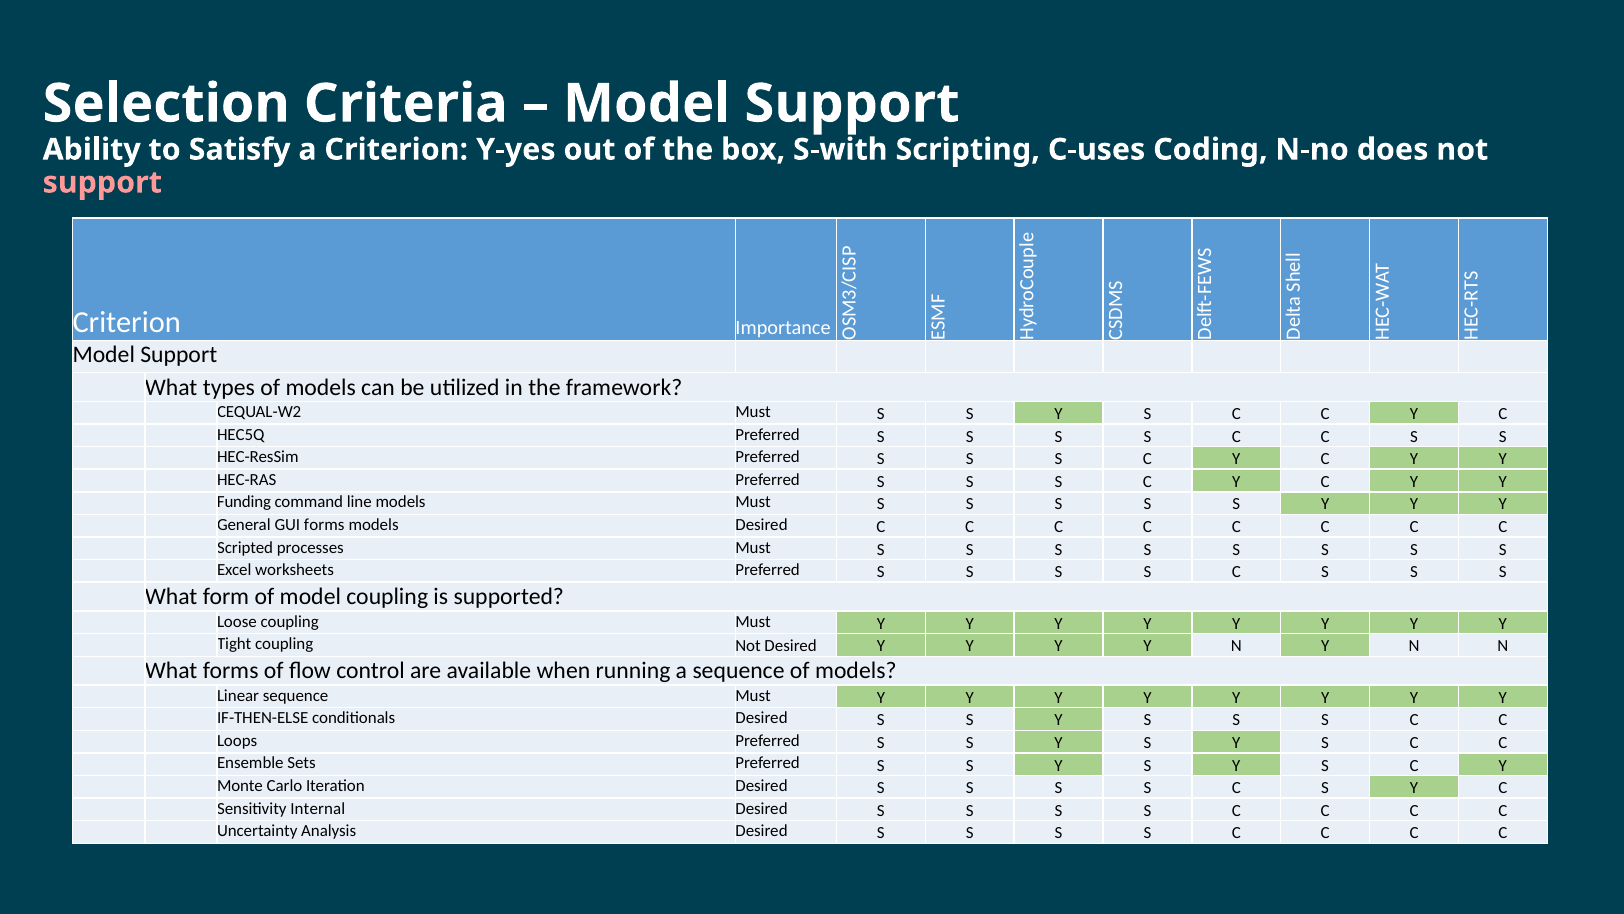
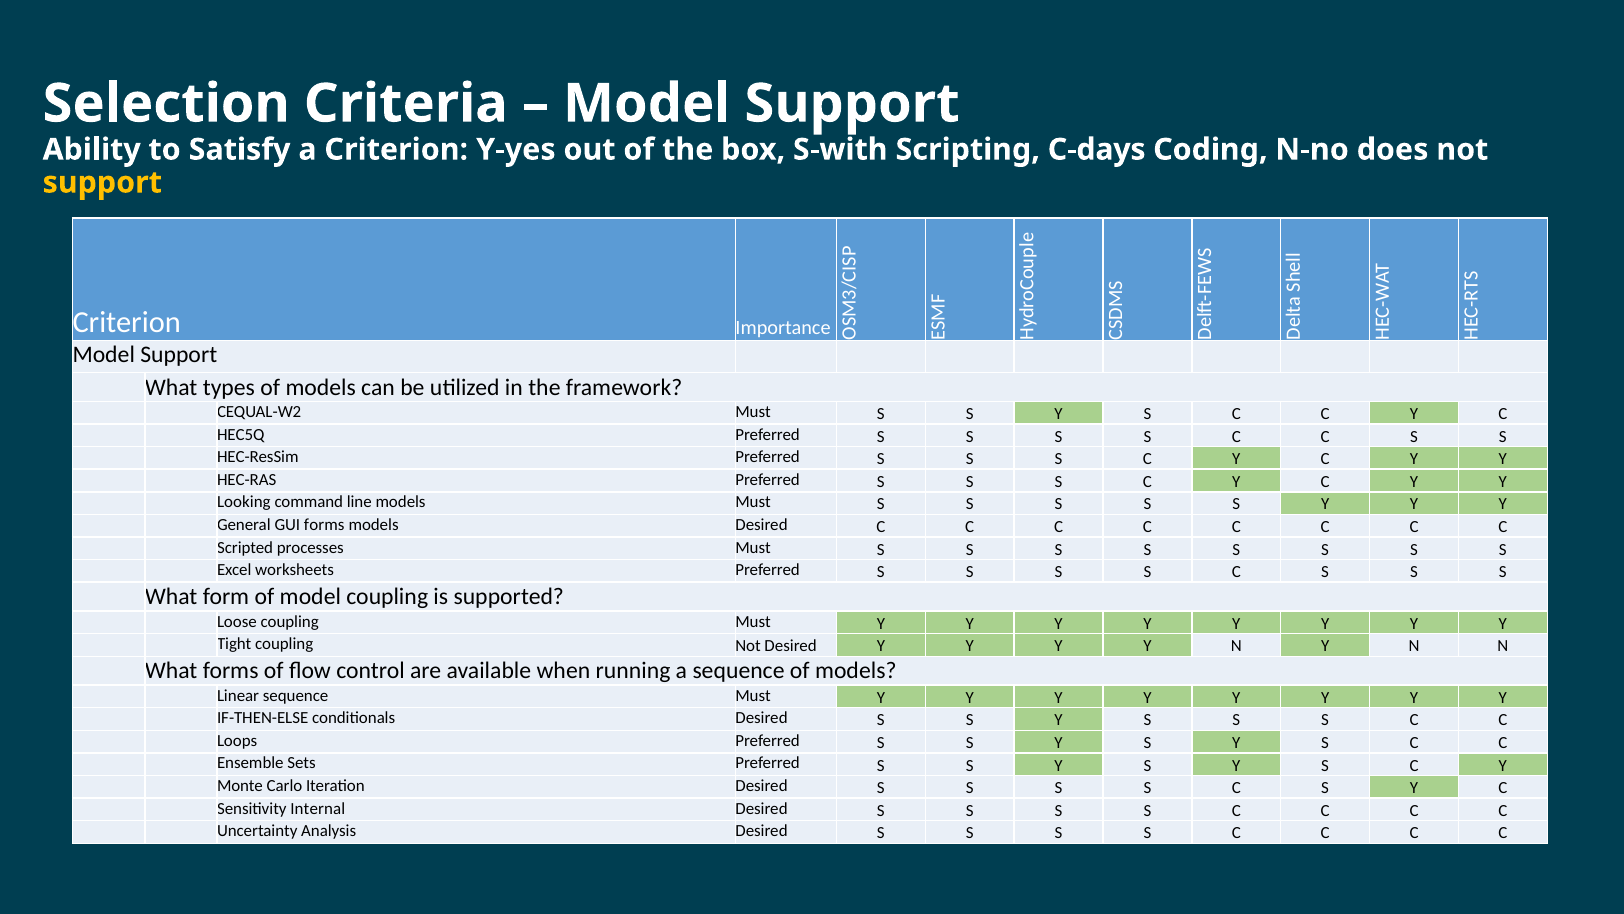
C-uses: C-uses -> C-days (1097, 149)
support colour: pink -> yellow (102, 182)
Funding: Funding -> Looking (244, 502)
